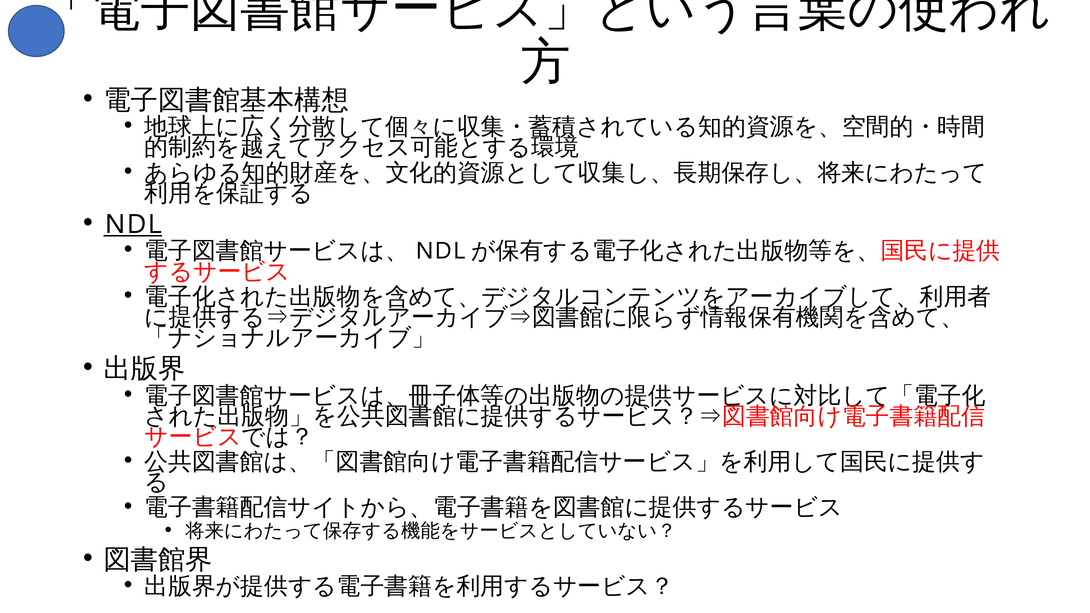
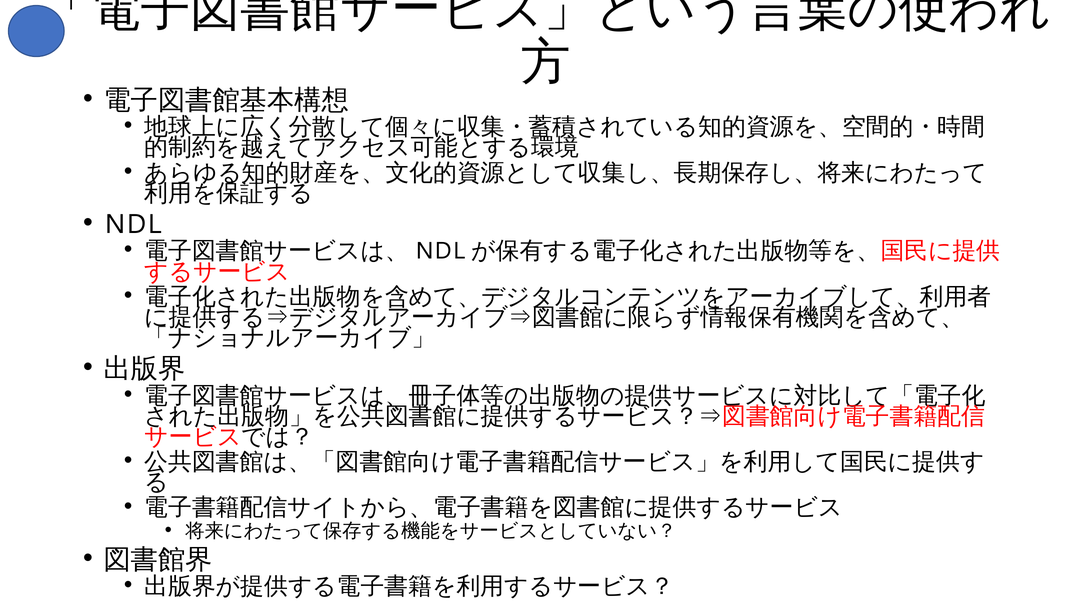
NDL underline: present -> none (133, 224)
